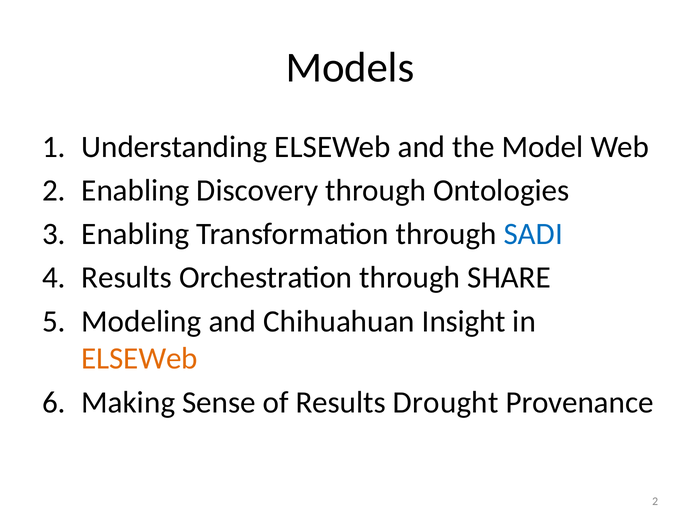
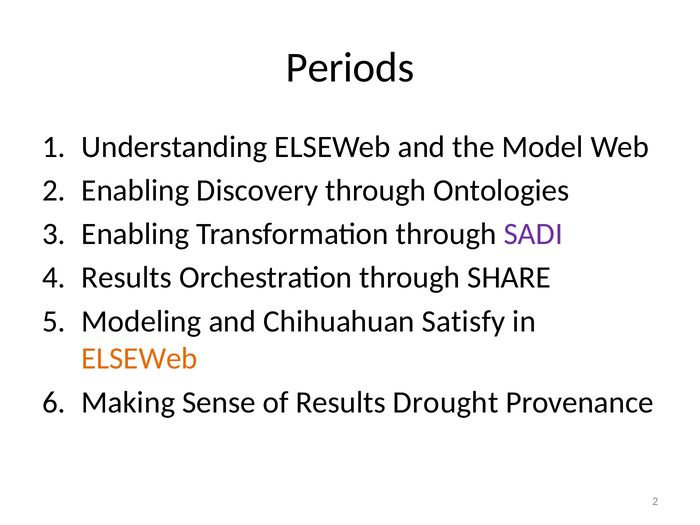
Models: Models -> Periods (350, 68)
SADI colour: blue -> purple (533, 234)
Insight: Insight -> Satisfy (464, 321)
